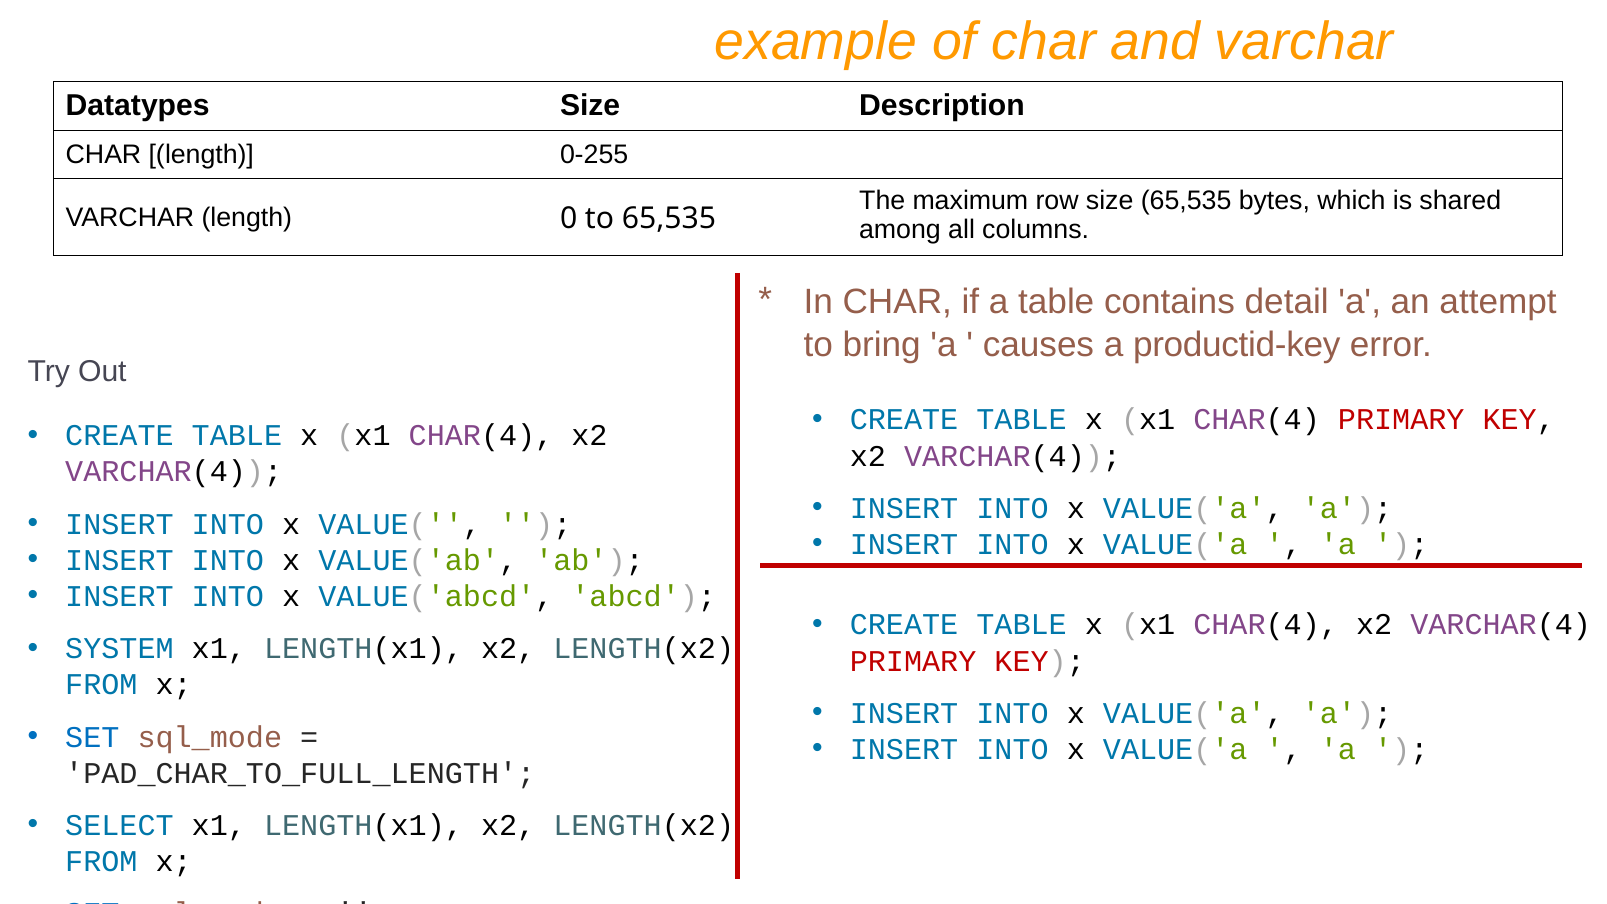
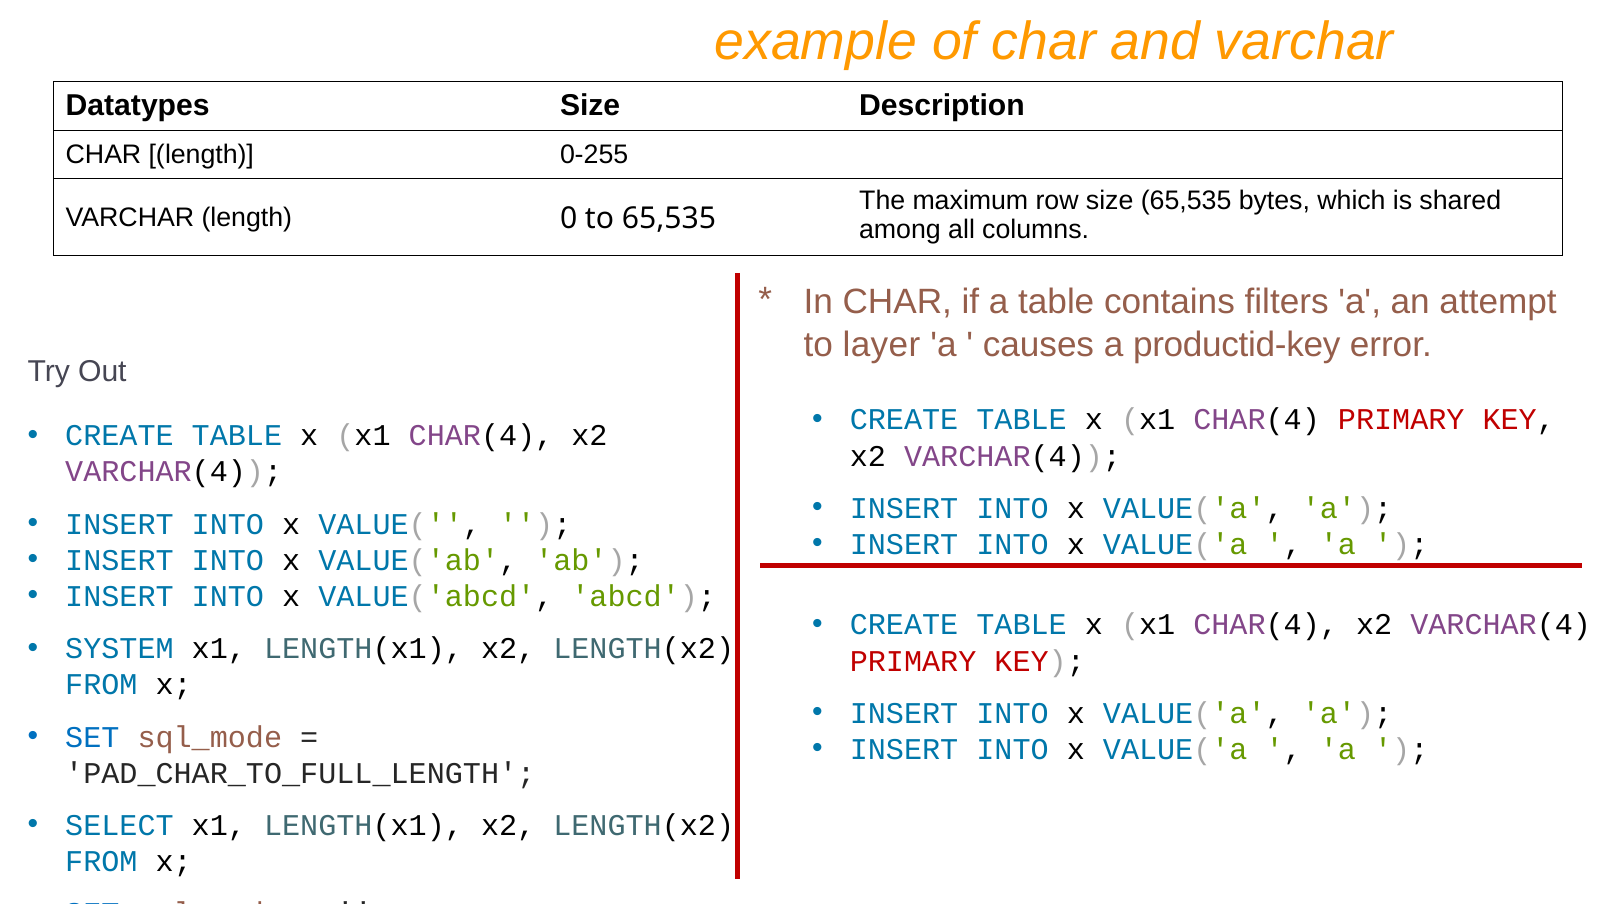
detail: detail -> filters (1287, 302)
bring: bring -> layer (881, 344)
